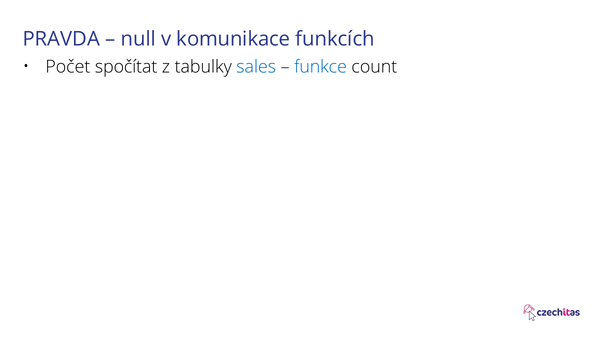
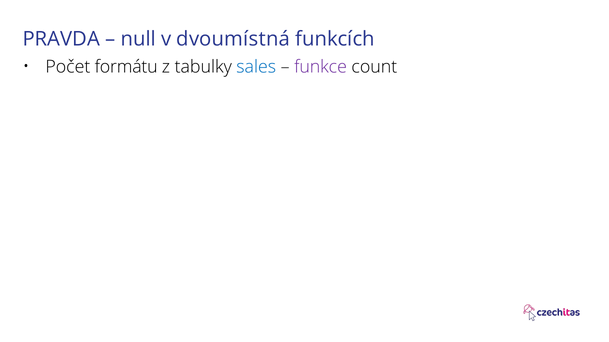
komunikace: komunikace -> dvoumístná (233, 39)
spočítat: spočítat -> formátu (126, 67)
funkce colour: blue -> purple (321, 67)
